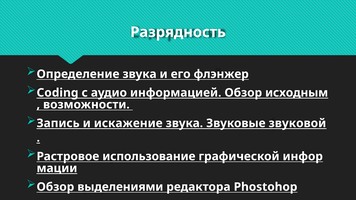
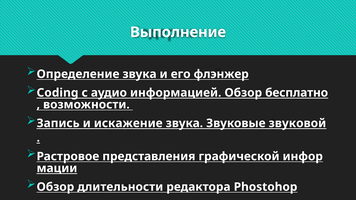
Разрядность: Разрядность -> Выполнение (178, 32)
исходным: исходным -> бесплатно (297, 93)
использование: использование -> представления (149, 157)
выделениями: выделениями -> длительности (120, 187)
